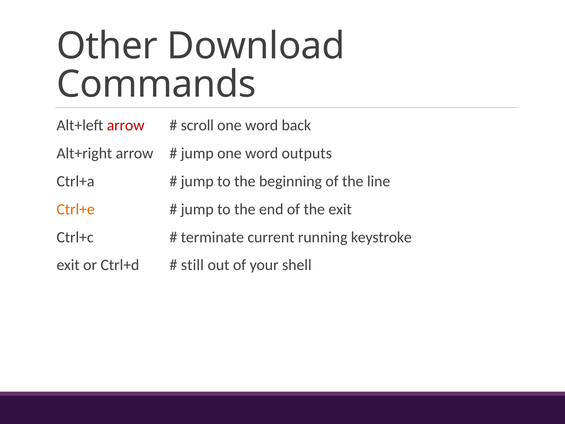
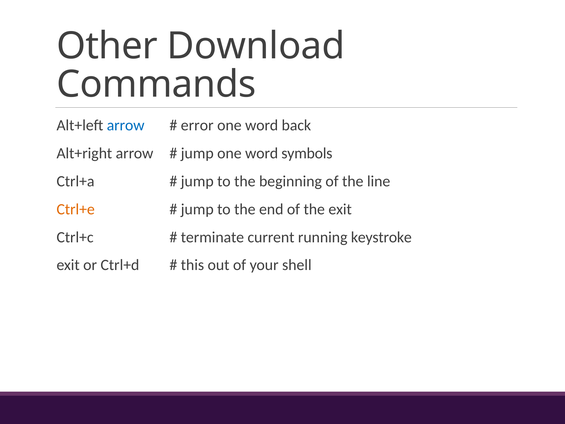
arrow colour: red -> blue (126, 125)
scroll: scroll -> error (197, 125)
outputs: outputs -> symbols (307, 153)
still: still -> this (192, 265)
